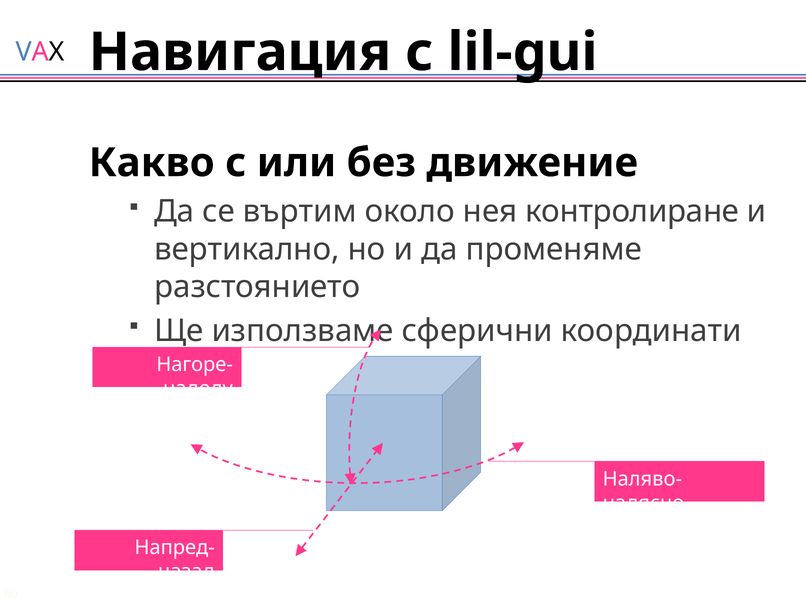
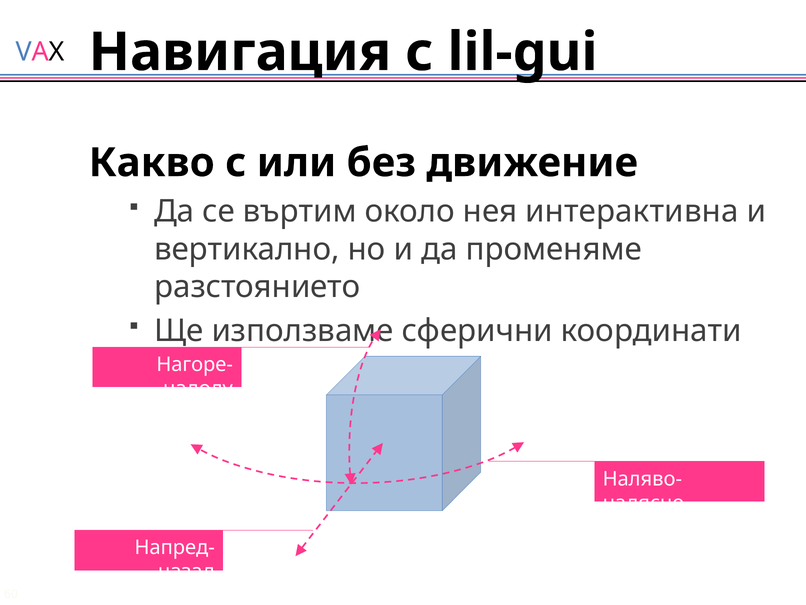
контролиране: контролиране -> интерактивна (632, 211)
